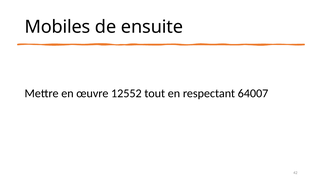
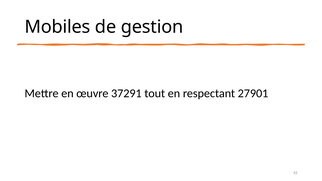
ensuite: ensuite -> gestion (152, 27)
12552: 12552 -> 37291 (126, 93)
64007: 64007 -> 27901 (253, 93)
